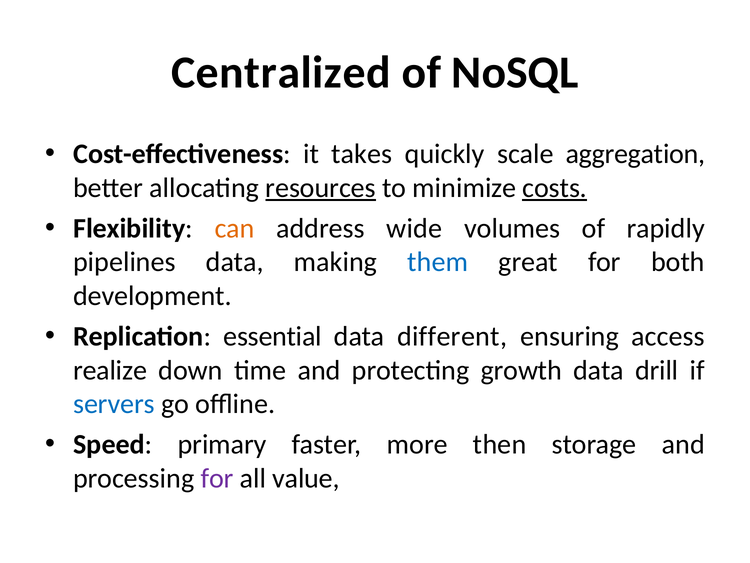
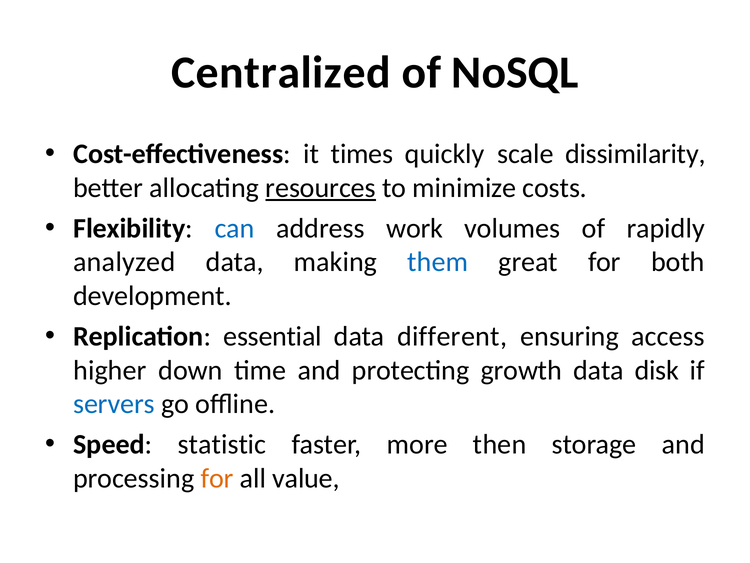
takes: takes -> times (362, 154)
aggregation: aggregation -> dissimilarity (635, 154)
costs underline: present -> none (555, 188)
can colour: orange -> blue (235, 228)
wide: wide -> work (415, 228)
pipelines: pipelines -> analyzed (124, 262)
realize: realize -> higher (110, 370)
drill: drill -> disk (657, 370)
primary: primary -> statistic (222, 444)
for colour: purple -> orange (217, 478)
